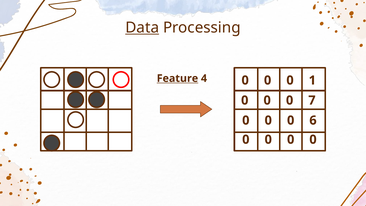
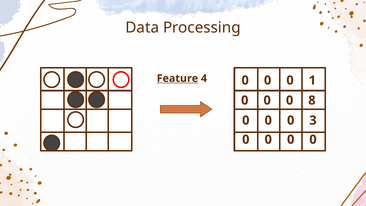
Data underline: present -> none (142, 28)
7: 7 -> 8 (312, 100)
6: 6 -> 3 (313, 120)
